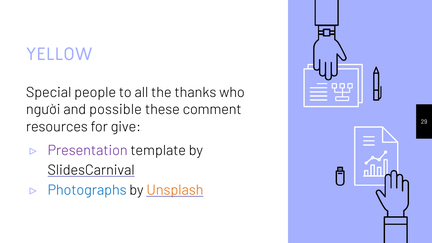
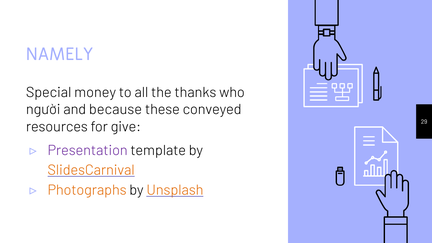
YELLOW: YELLOW -> NAMELY (60, 54)
people: people -> money (95, 92)
possible: possible -> because (116, 110)
comment: comment -> conveyed (212, 110)
SlidesCarnival colour: black -> orange (91, 170)
Photographs colour: blue -> orange (87, 190)
